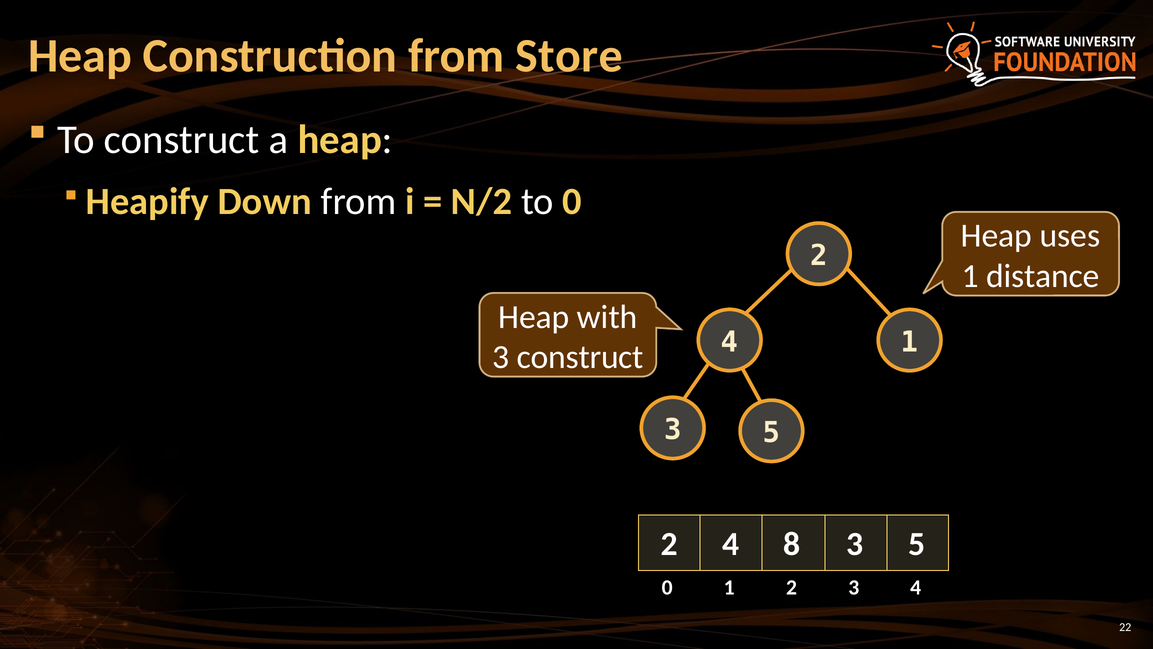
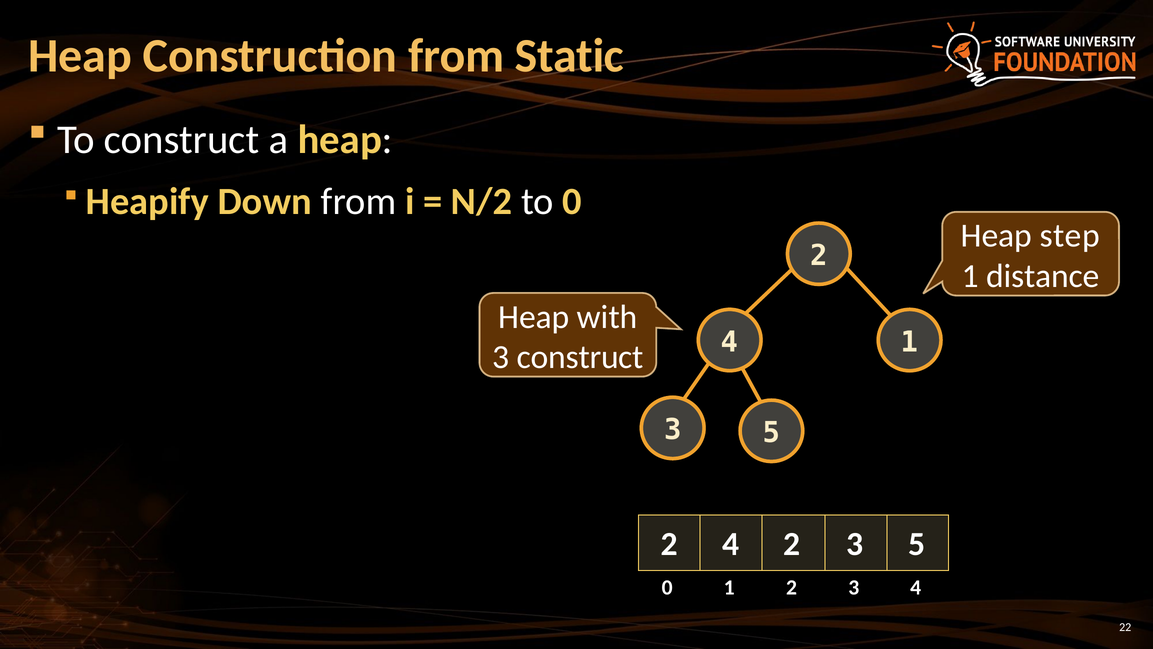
Store: Store -> Static (569, 56)
uses: uses -> step (1070, 236)
4 8: 8 -> 2 (792, 544)
